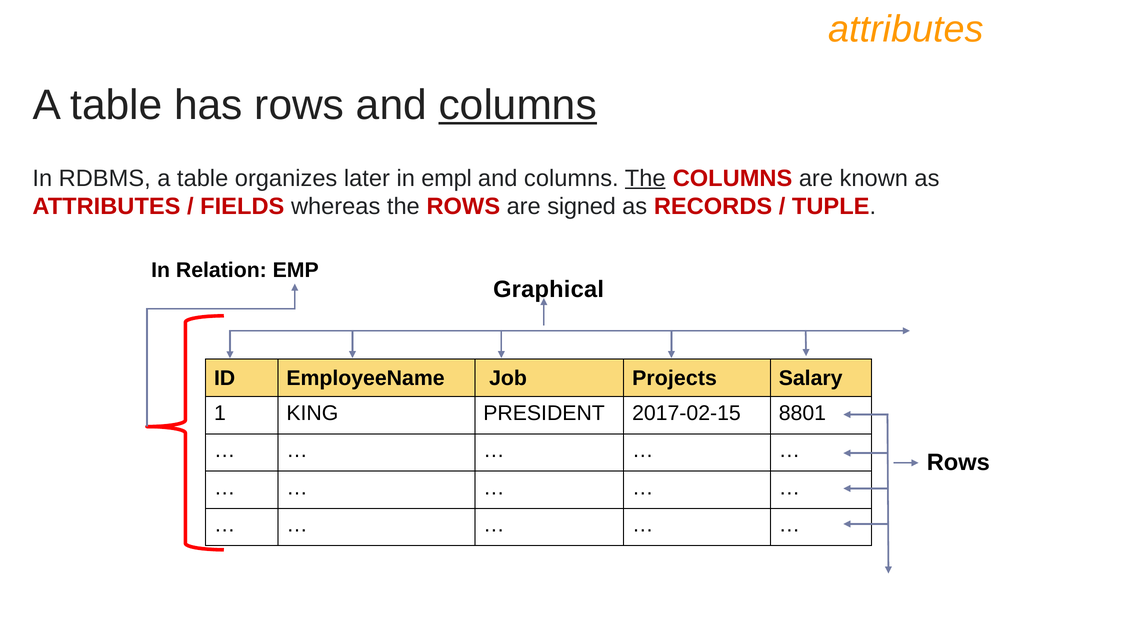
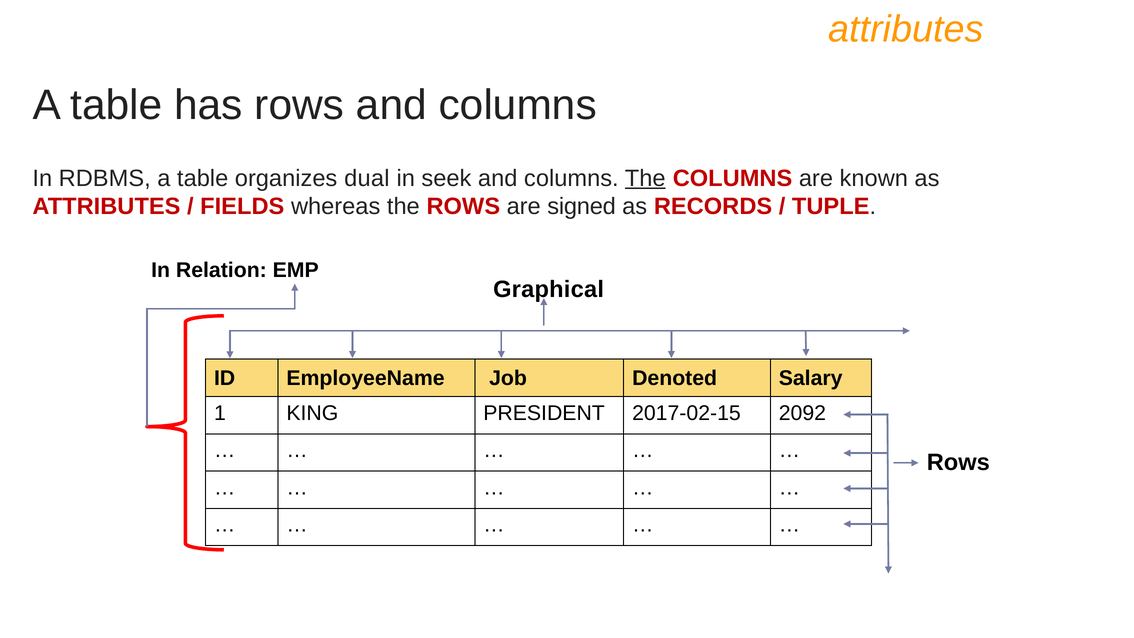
columns underline: present -> none (518, 105)
later: later -> dual (367, 178)
empl: empl -> seek (446, 178)
Projects: Projects -> Denoted (675, 378)
8801: 8801 -> 2092 (802, 413)
